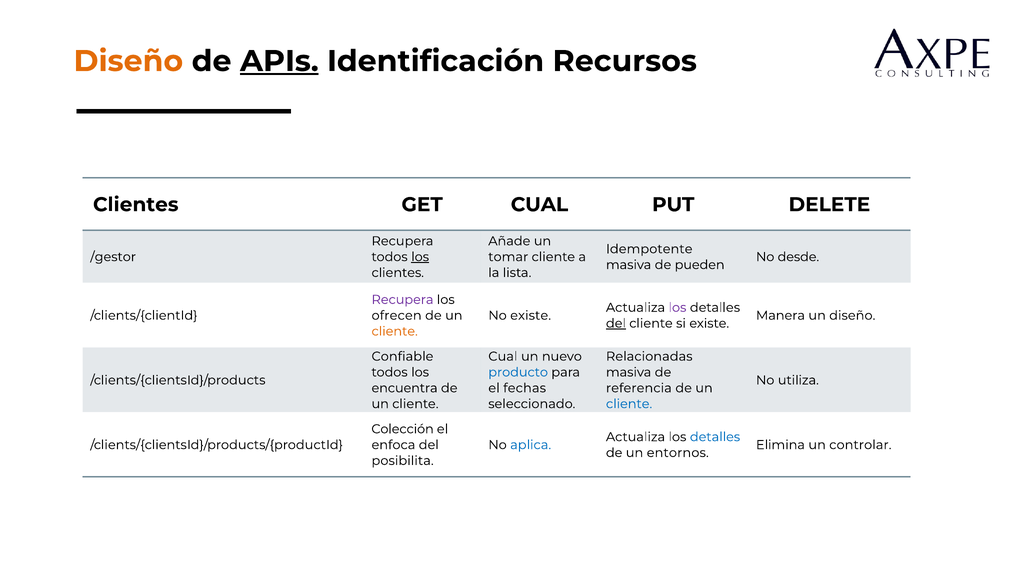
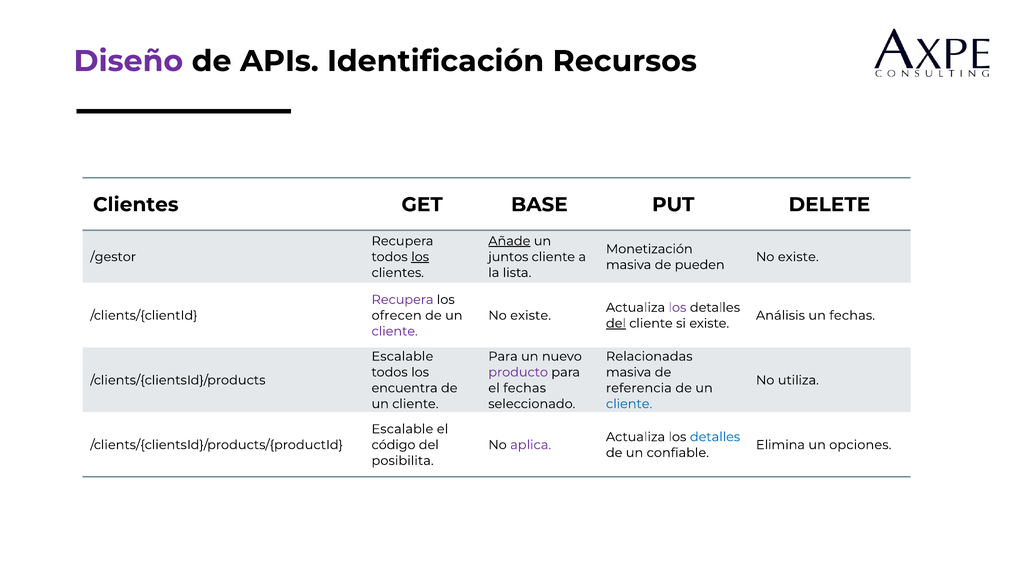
Diseño colour: orange -> purple (128, 61)
APIs underline: present -> none (279, 61)
GET CUAL: CUAL -> BASE (539, 205)
Añade underline: none -> present (509, 241)
Idempotente: Idempotente -> Monetización (649, 249)
tomar: tomar -> juntos (508, 257)
desde: desde -> existe (798, 257)
Manera: Manera -> Análisis (780, 316)
un diseño: diseño -> fechas (852, 316)
cliente colour: orange -> purple (395, 331)
Confiable: Confiable -> Escalable (402, 356)
Cual: Cual -> Para (503, 356)
producto colour: blue -> purple (518, 372)
Colección: Colección -> Escalable (402, 429)
enfoca: enfoca -> código (394, 445)
aplica colour: blue -> purple (531, 445)
controlar: controlar -> opciones (860, 445)
entornos: entornos -> confiable (678, 453)
